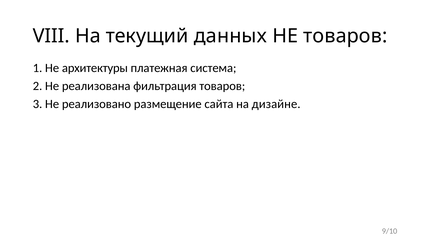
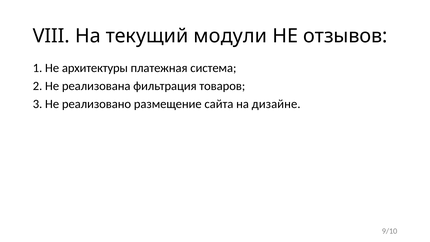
данных: данных -> модули (230, 36)
НЕ товаров: товаров -> отзывов (345, 36)
